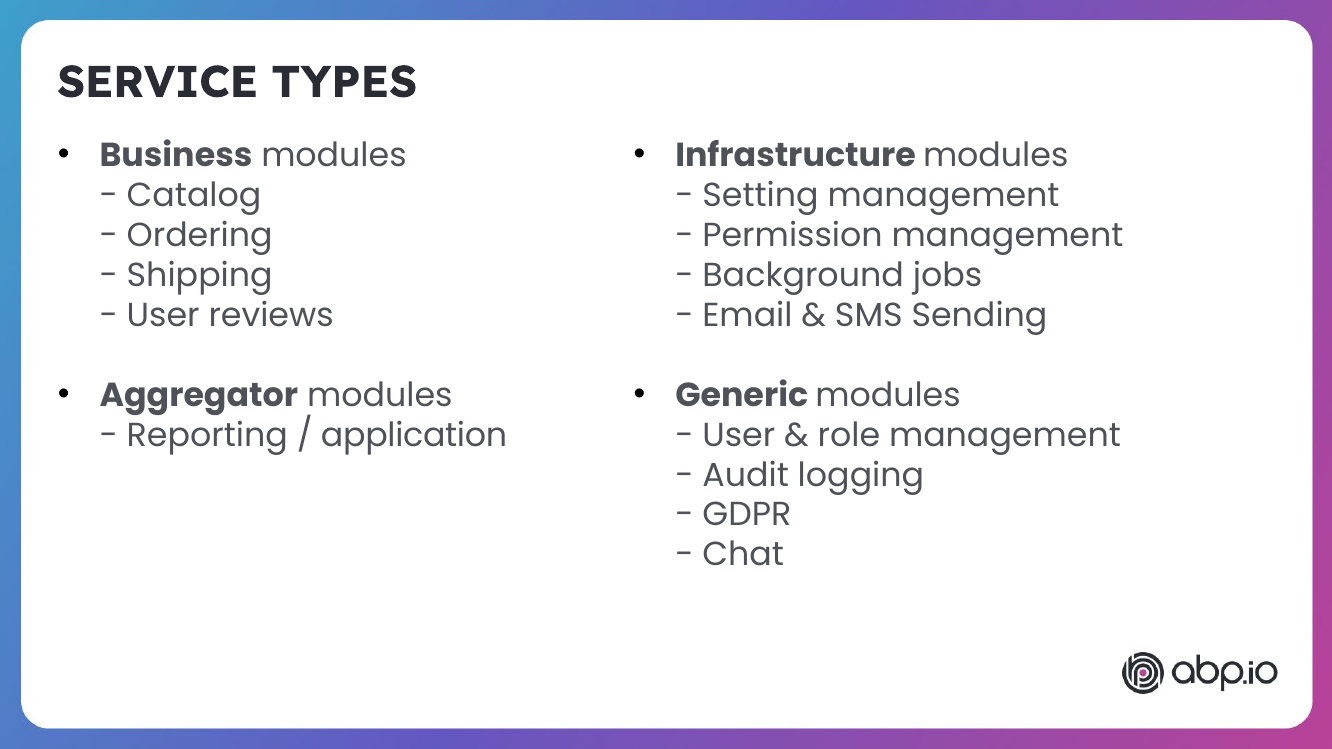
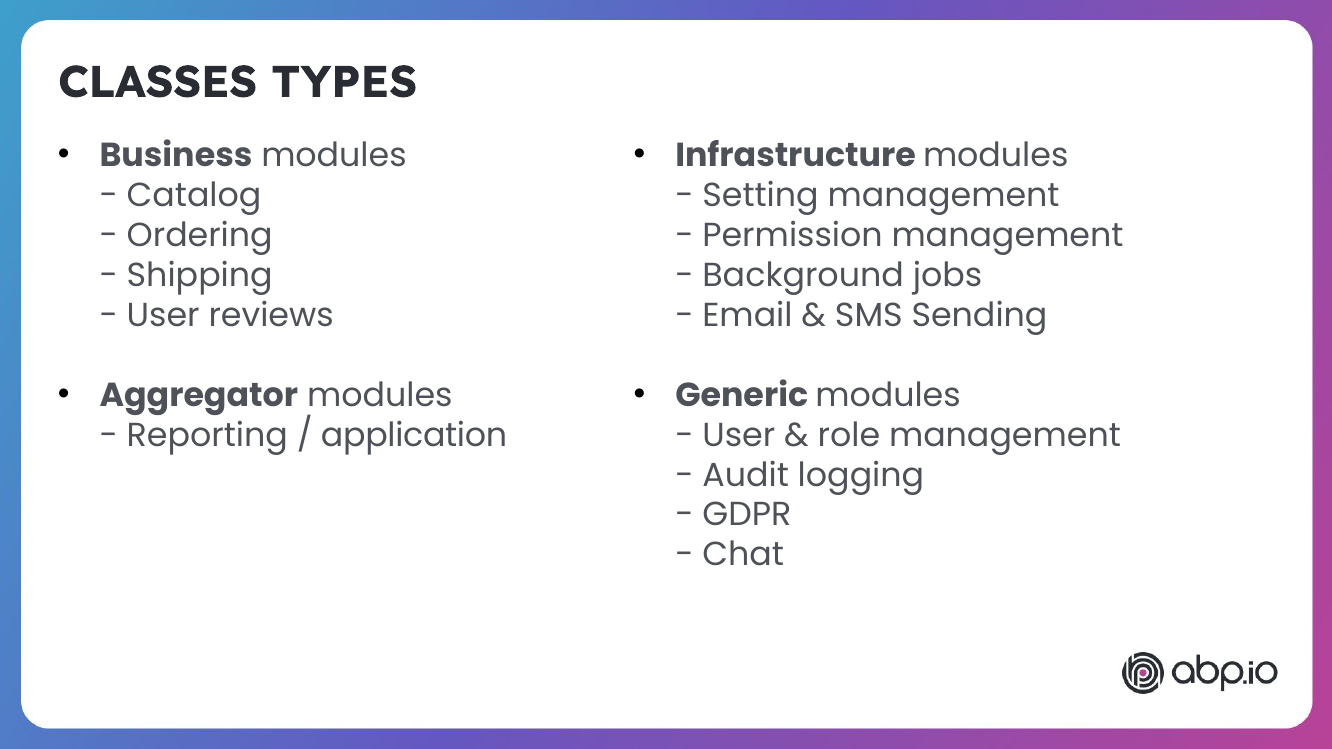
SERVICE: SERVICE -> CLASSES (158, 82)
